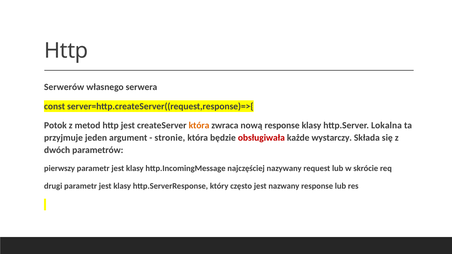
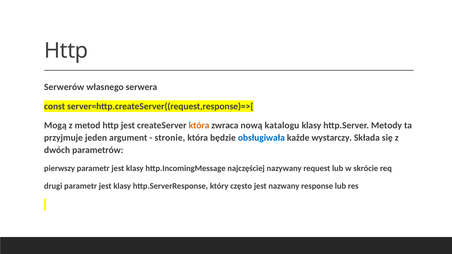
Potok: Potok -> Mogą (55, 125)
nową response: response -> katalogu (282, 125)
Lokalna: Lokalna -> Metody (387, 125)
obsługiwała colour: red -> blue (261, 138)
